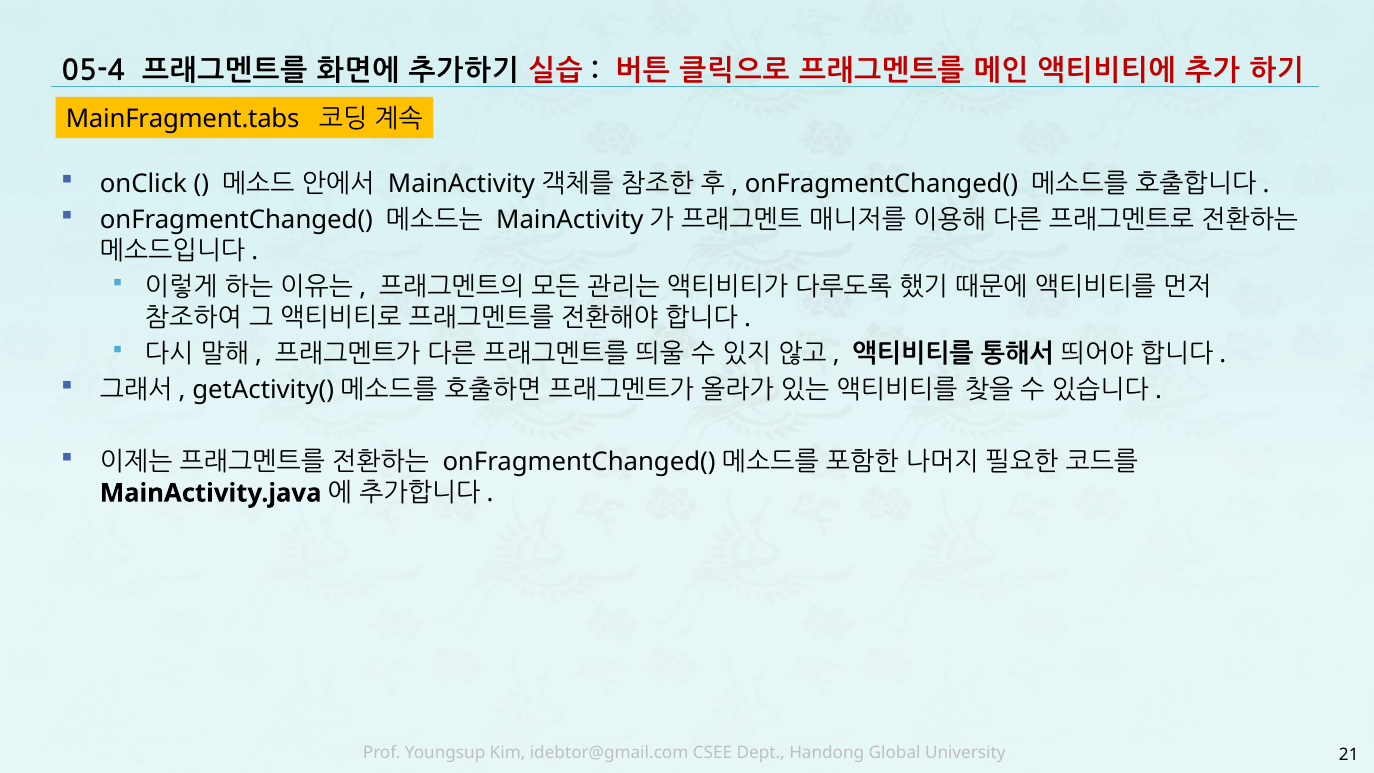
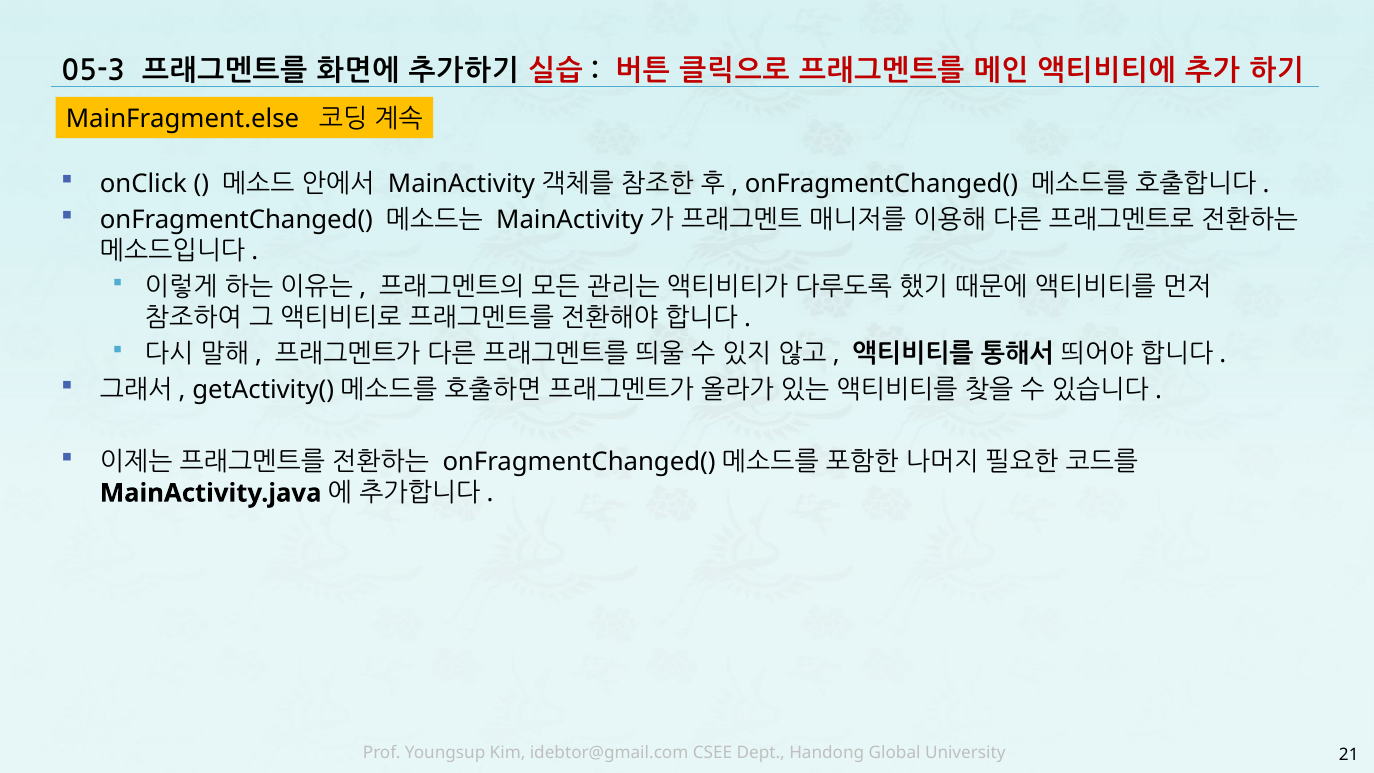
05-4: 05-4 -> 05-3 (93, 71)
MainFragment.tabs: MainFragment.tabs -> MainFragment.else (183, 119)
